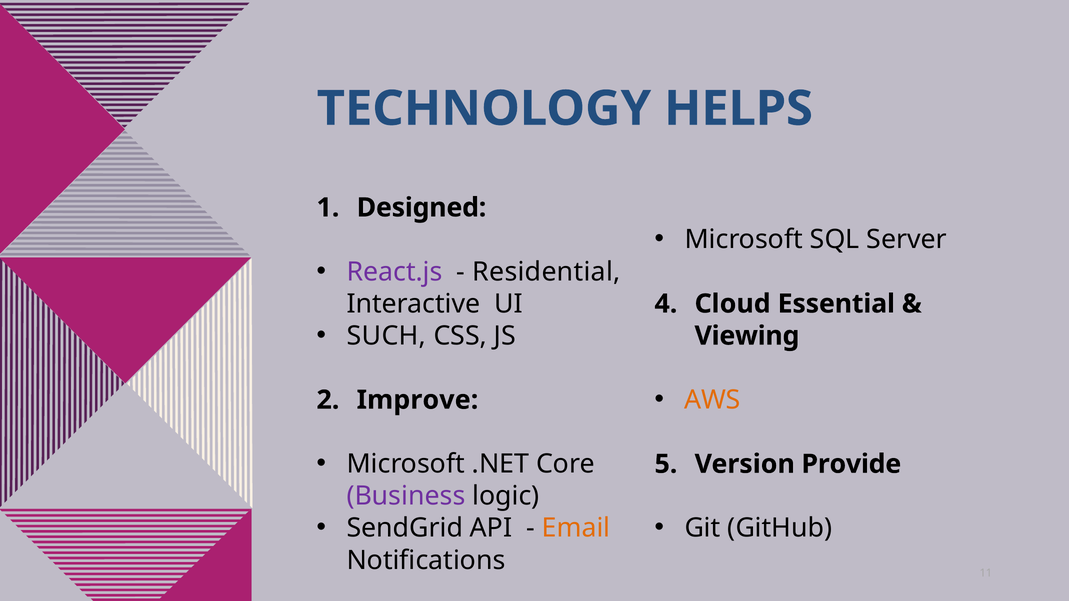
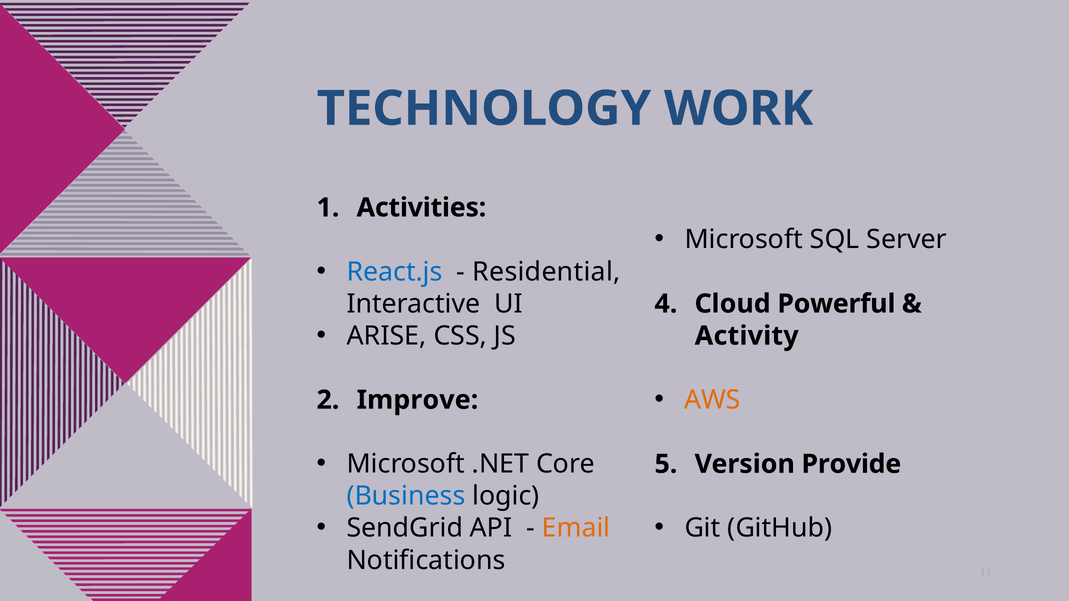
HELPS: HELPS -> WORK (739, 109)
Designed: Designed -> Activities (421, 208)
React.js colour: purple -> blue (395, 272)
Essential: Essential -> Powerful (836, 304)
SUCH: SUCH -> ARISE (387, 336)
Viewing: Viewing -> Activity (747, 336)
Business colour: purple -> blue (406, 496)
